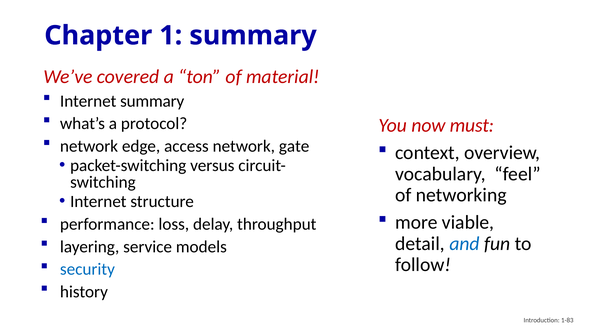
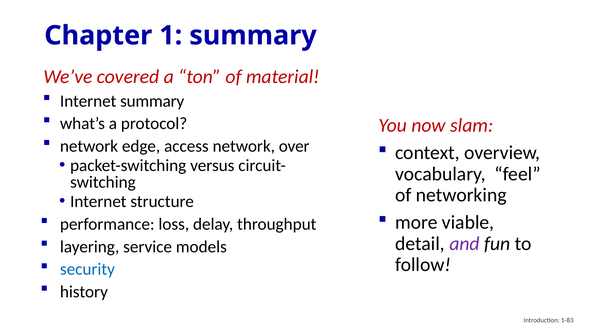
must: must -> slam (472, 126)
gate: gate -> over (294, 146)
and colour: blue -> purple (464, 244)
